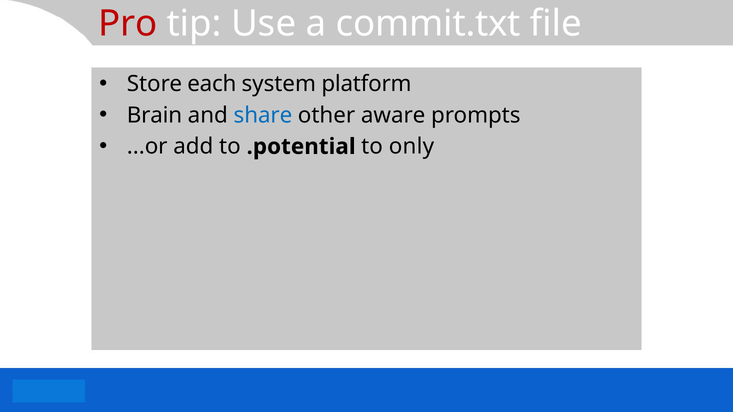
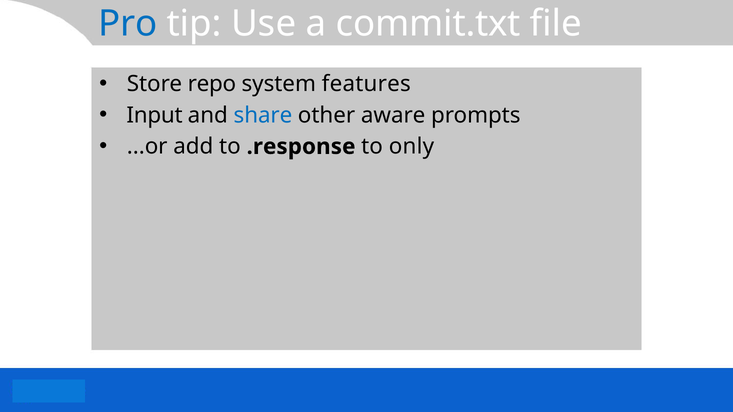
Pro colour: red -> blue (128, 24)
each: each -> repo (212, 84)
platform: platform -> features (366, 84)
Brain: Brain -> Input (155, 115)
.potential: .potential -> .response (301, 147)
